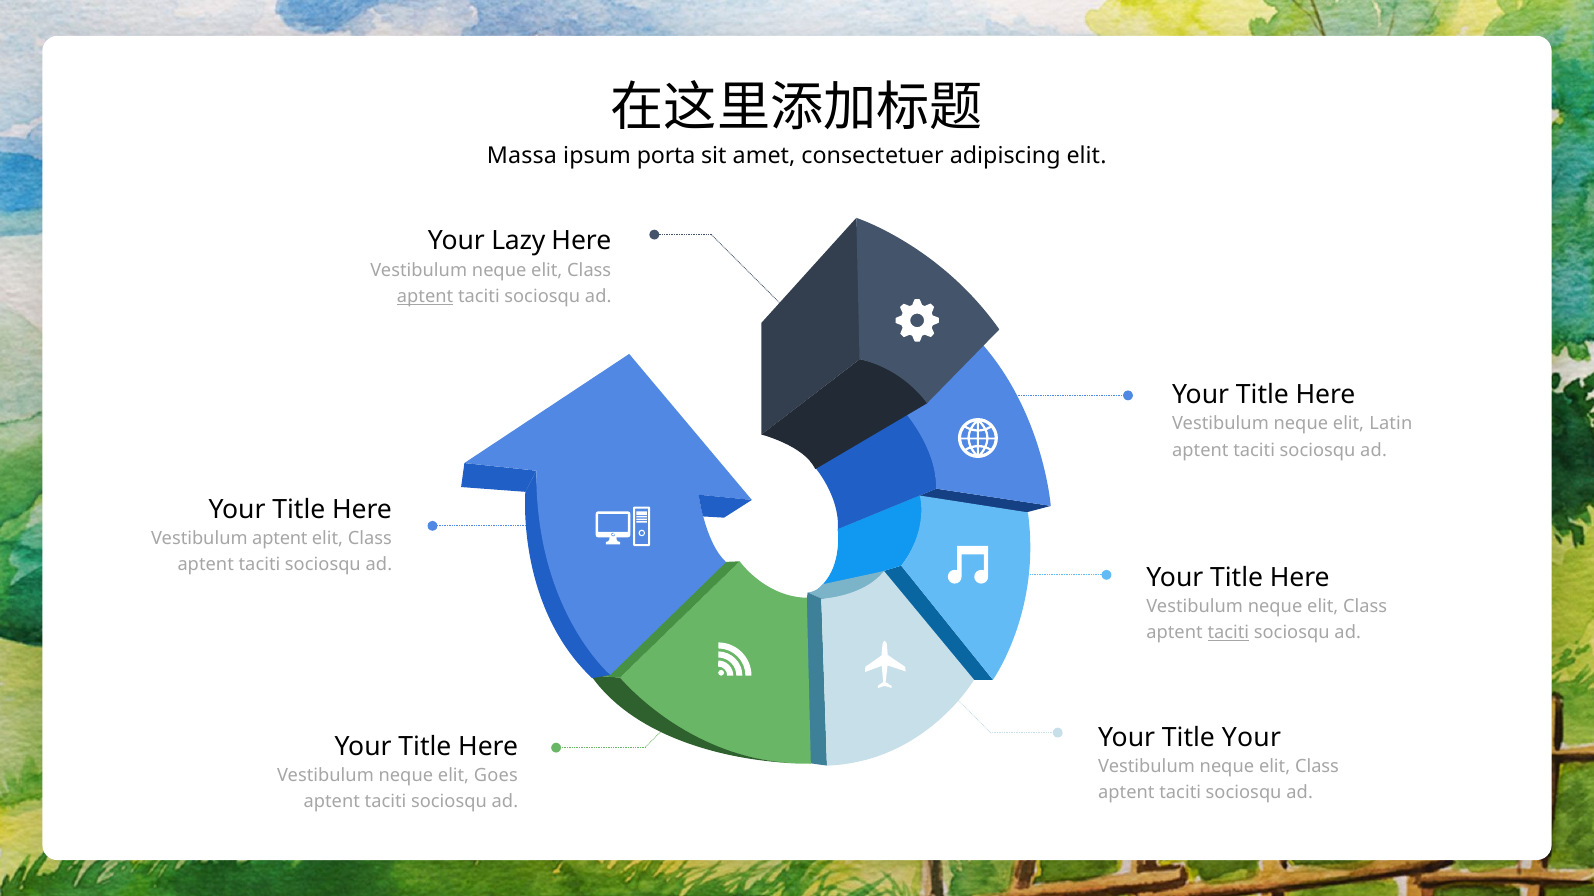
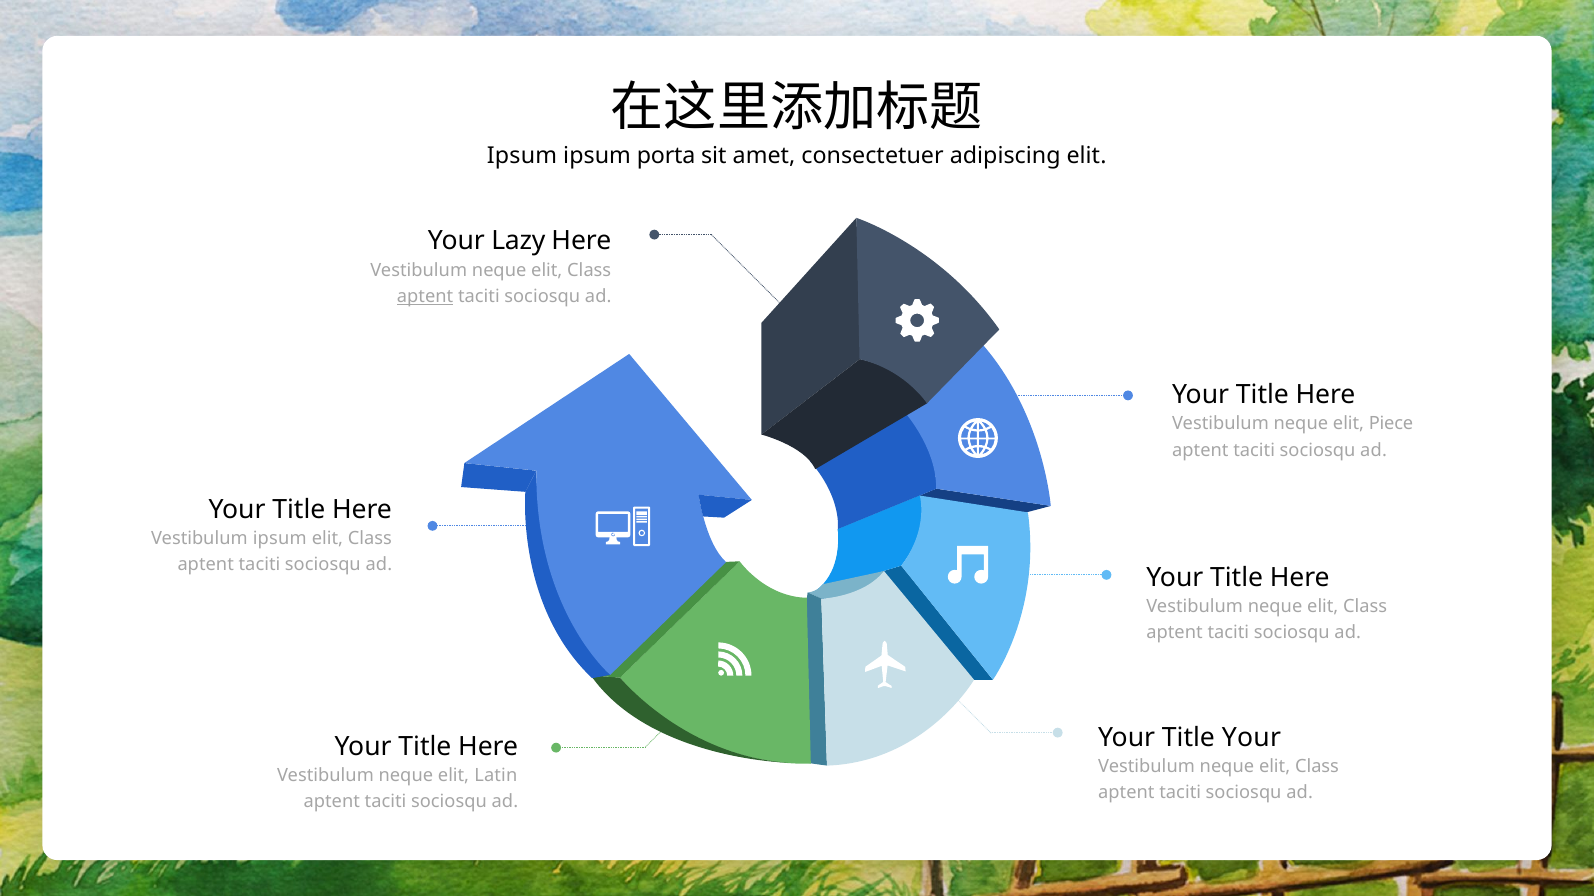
Massa: Massa -> Ipsum (522, 156)
Latin: Latin -> Piece (1391, 424)
Vestibulum aptent: aptent -> ipsum (280, 539)
taciti underline: present -> none (1228, 633)
Goes: Goes -> Latin (496, 776)
